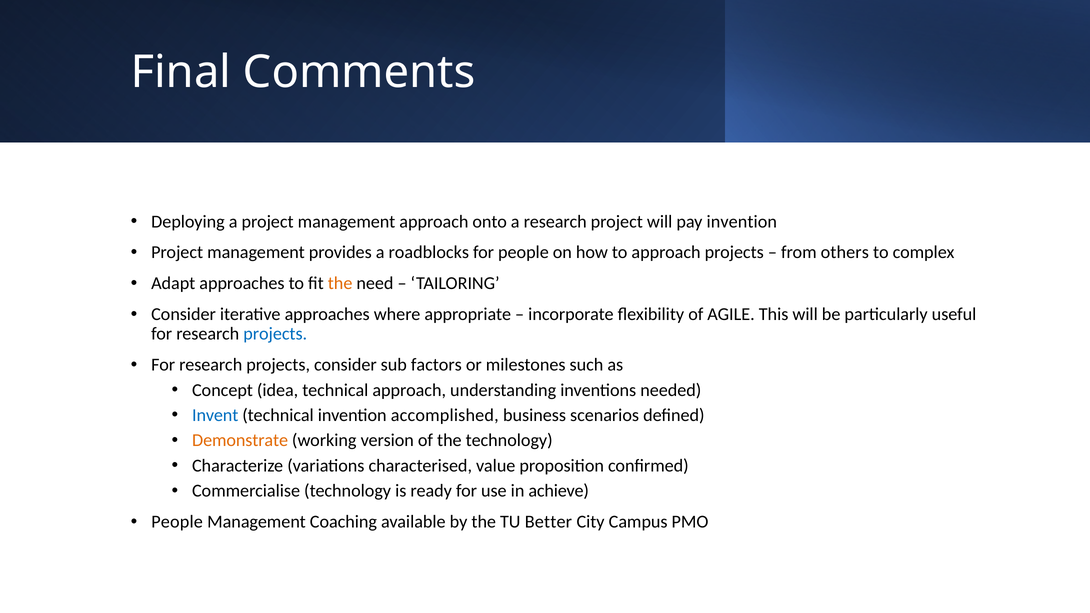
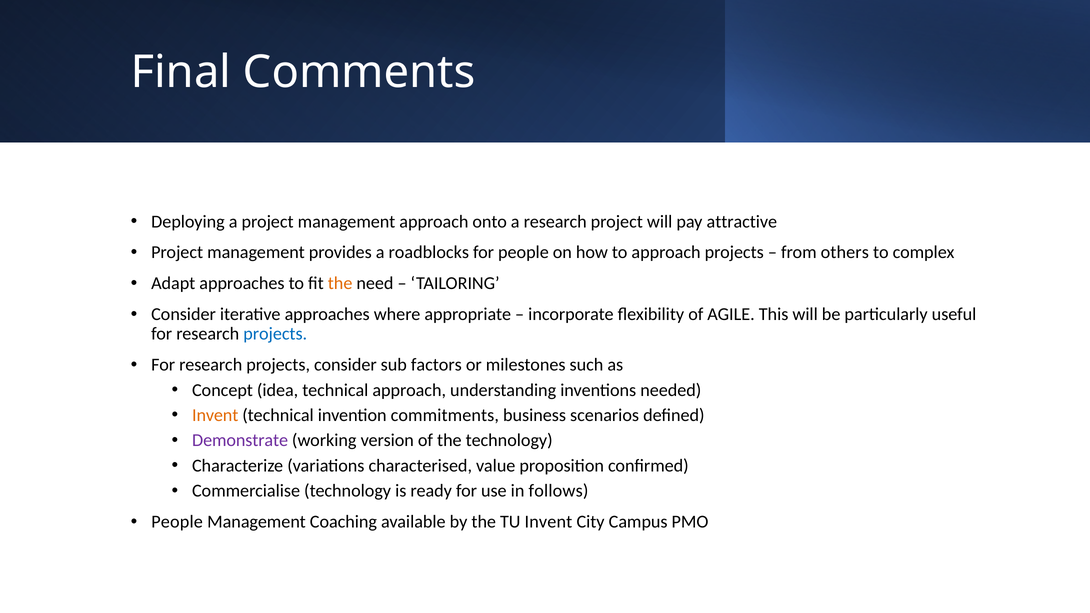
pay invention: invention -> attractive (742, 222)
Invent colour: blue -> orange (215, 415)
accomplished: accomplished -> commitments (445, 415)
Demonstrate colour: orange -> purple (240, 441)
achieve: achieve -> follows (559, 491)
TU Better: Better -> Invent (548, 522)
